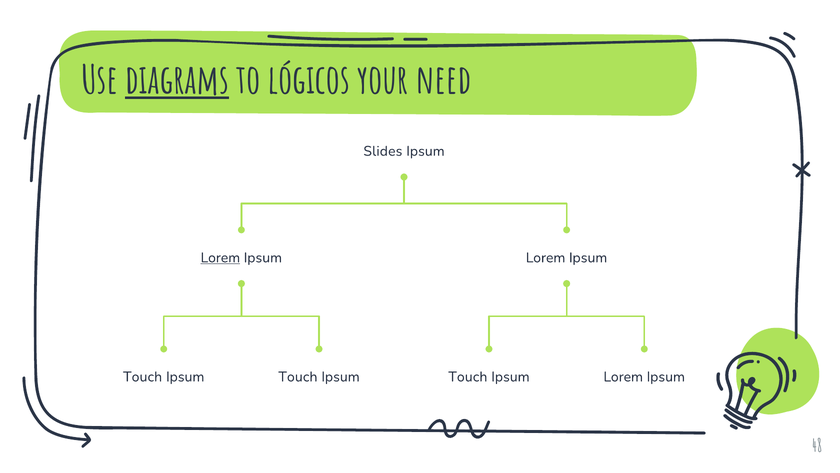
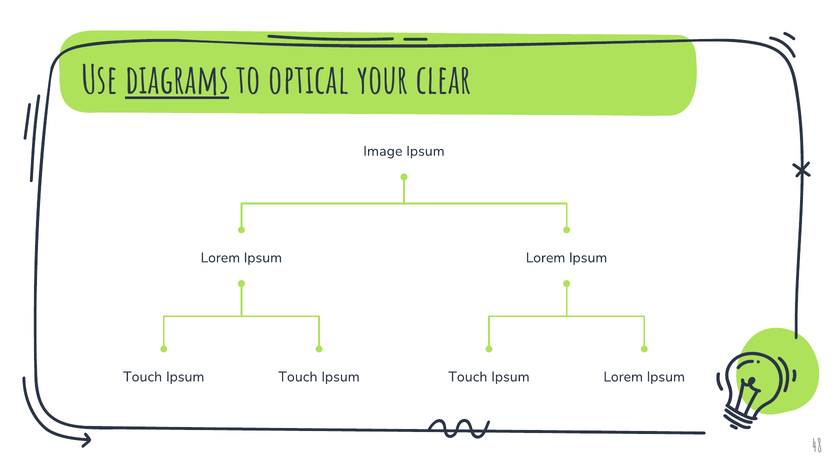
lógicos: lógicos -> optical (309, 81)
need: need -> clear (444, 81)
Slides: Slides -> Image (383, 151)
Lorem underline: present -> none (220, 257)
